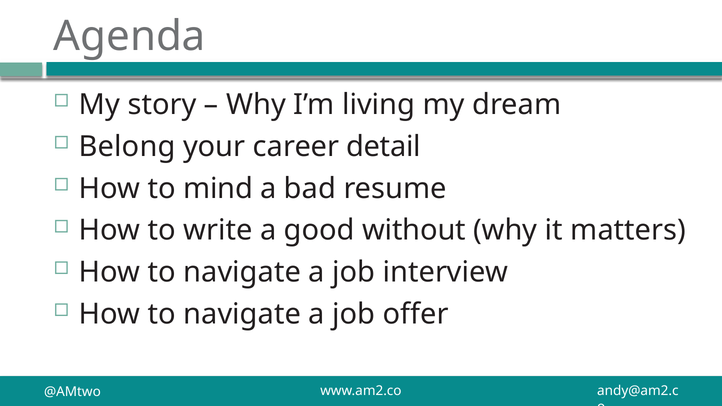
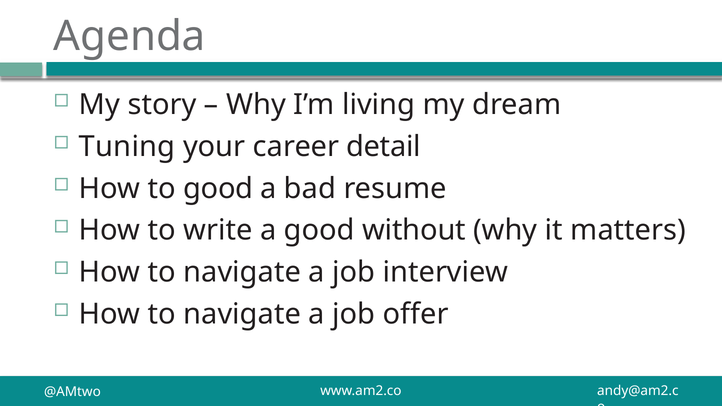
Belong: Belong -> Tuning (127, 147)
to mind: mind -> good (218, 189)
